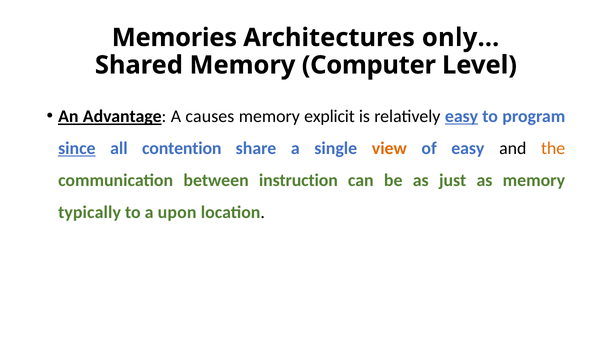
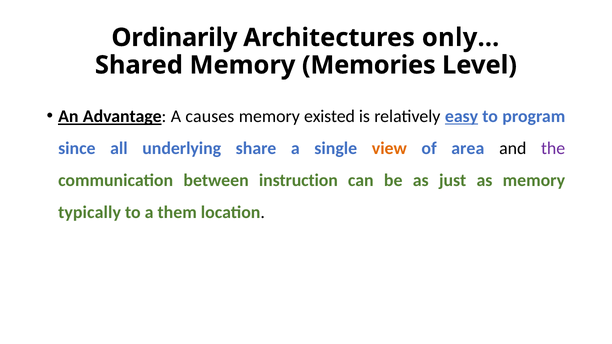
Memories: Memories -> Ordinarily (174, 38)
Computer: Computer -> Memories (369, 65)
explicit: explicit -> existed (329, 117)
since underline: present -> none (77, 149)
contention: contention -> underlying (182, 149)
of easy: easy -> area (468, 149)
the colour: orange -> purple (553, 149)
upon: upon -> them (177, 213)
